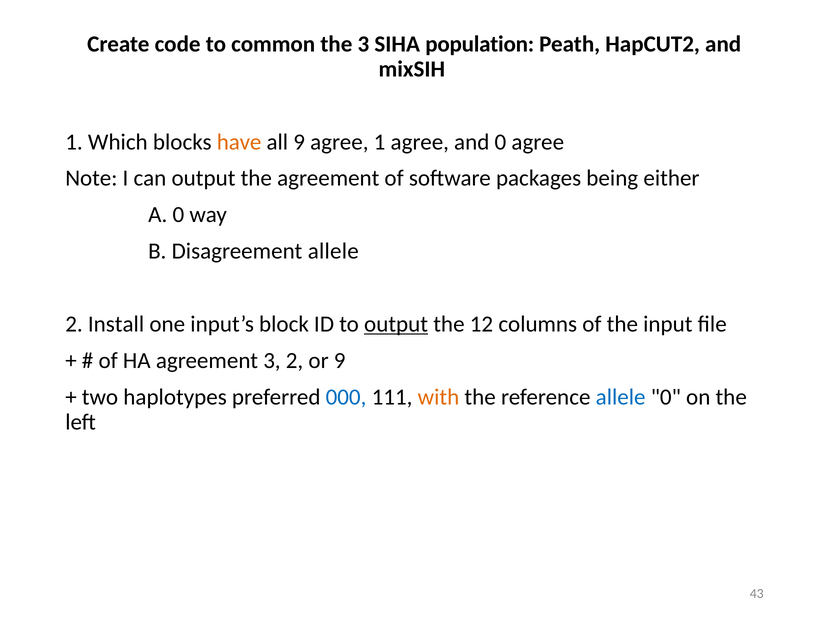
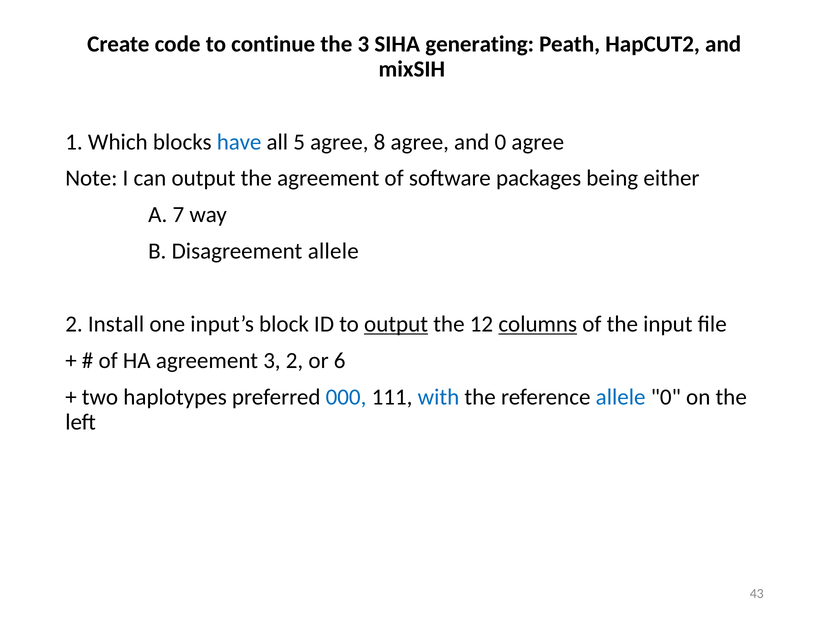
common: common -> continue (273, 44)
population: population -> generating (480, 44)
have colour: orange -> blue (239, 142)
all 9: 9 -> 5 (299, 142)
agree 1: 1 -> 8 (380, 142)
A 0: 0 -> 7 (178, 215)
columns underline: none -> present (538, 324)
or 9: 9 -> 6 (340, 360)
with colour: orange -> blue (438, 397)
